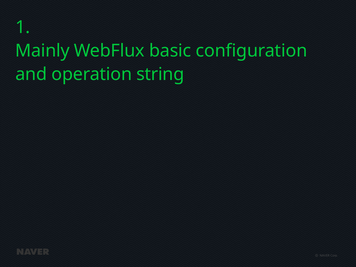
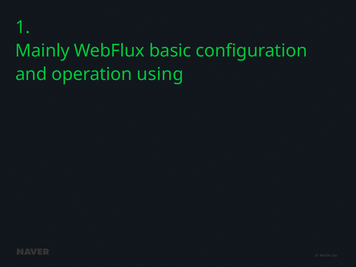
string: string -> using (160, 74)
